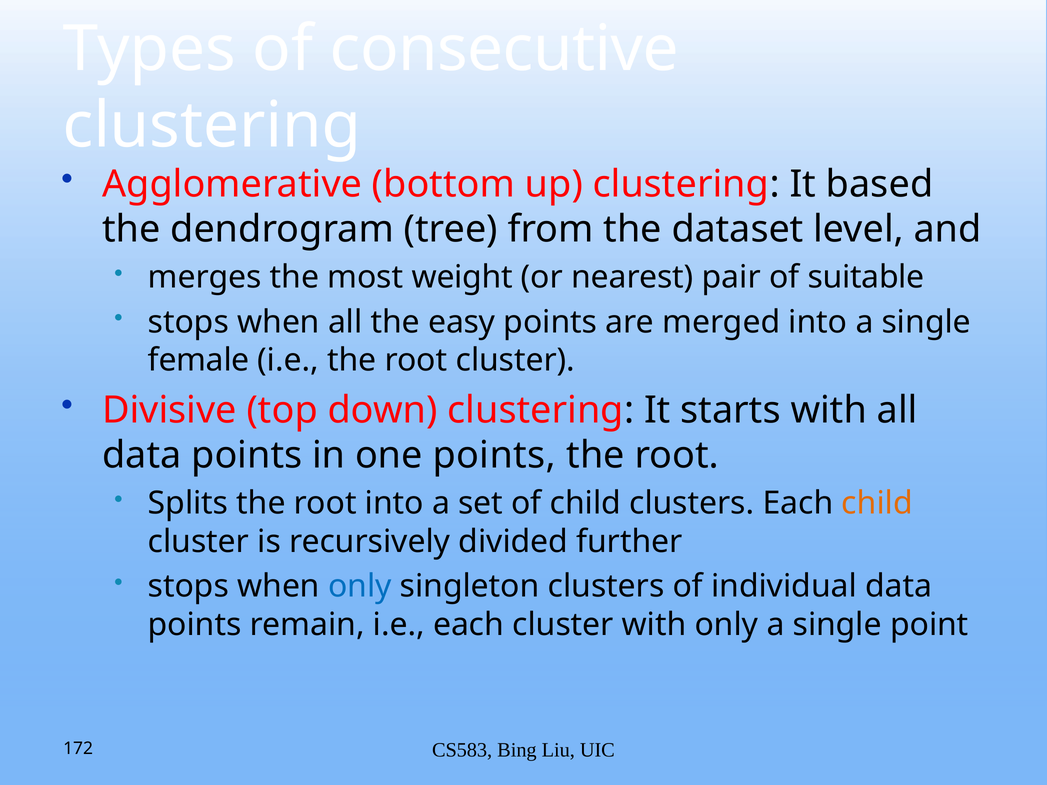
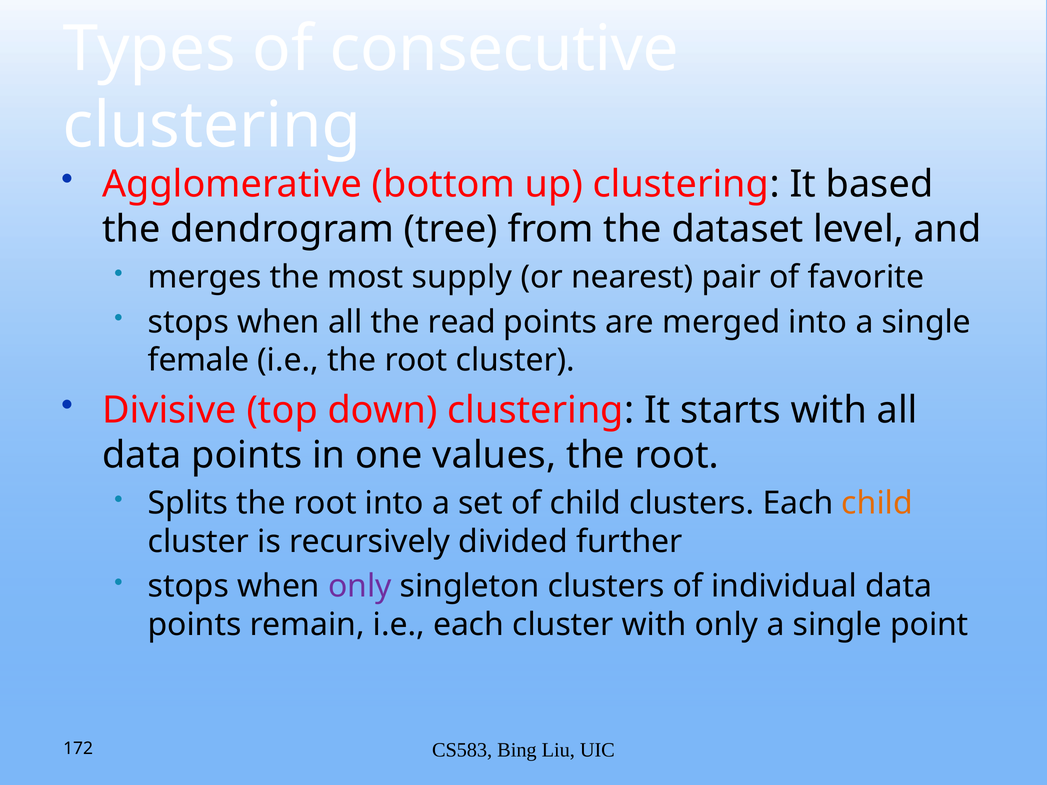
weight: weight -> supply (462, 277)
suitable: suitable -> favorite (866, 277)
easy: easy -> read (462, 322)
one points: points -> values (494, 456)
only colour: blue -> purple (360, 587)
